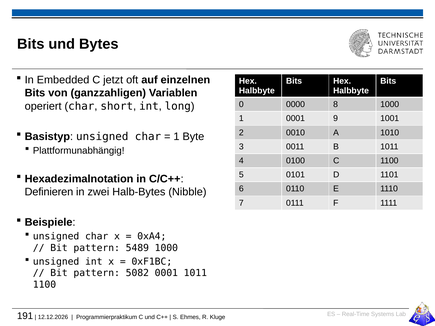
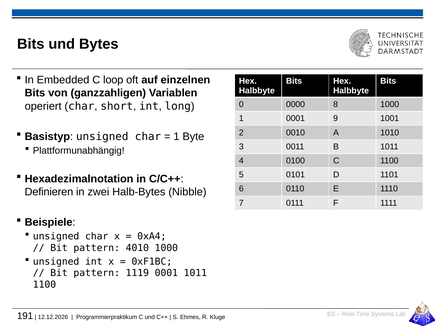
jetzt: jetzt -> loop (113, 80)
5489: 5489 -> 4010 (137, 248)
5082: 5082 -> 1119 (137, 273)
